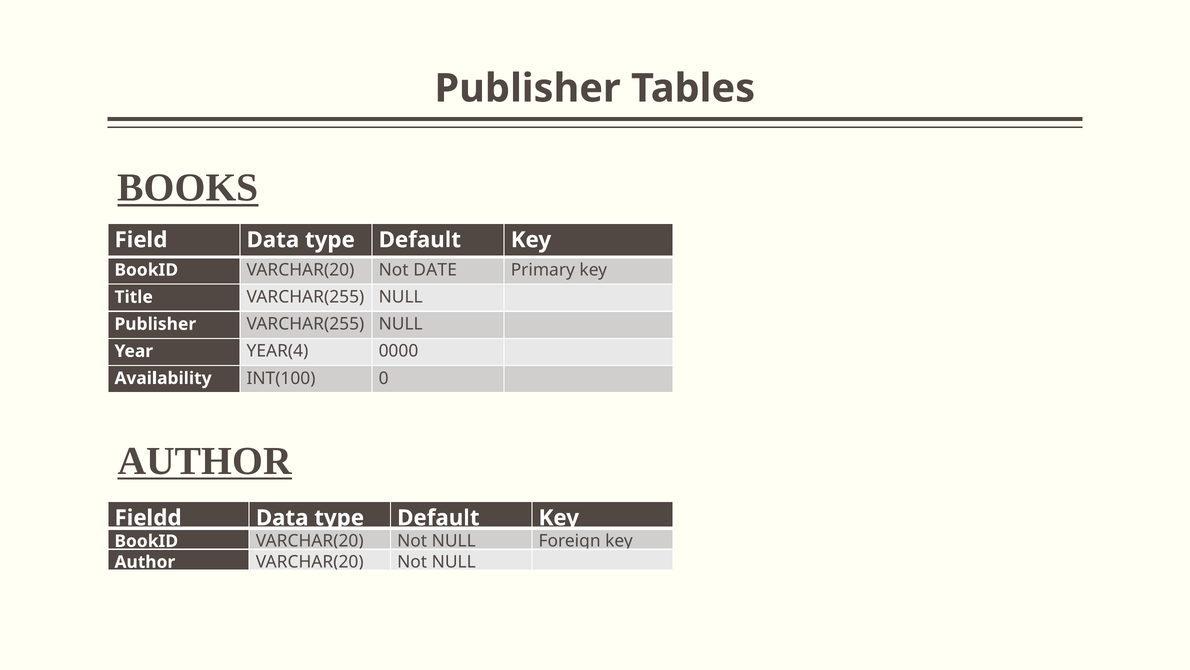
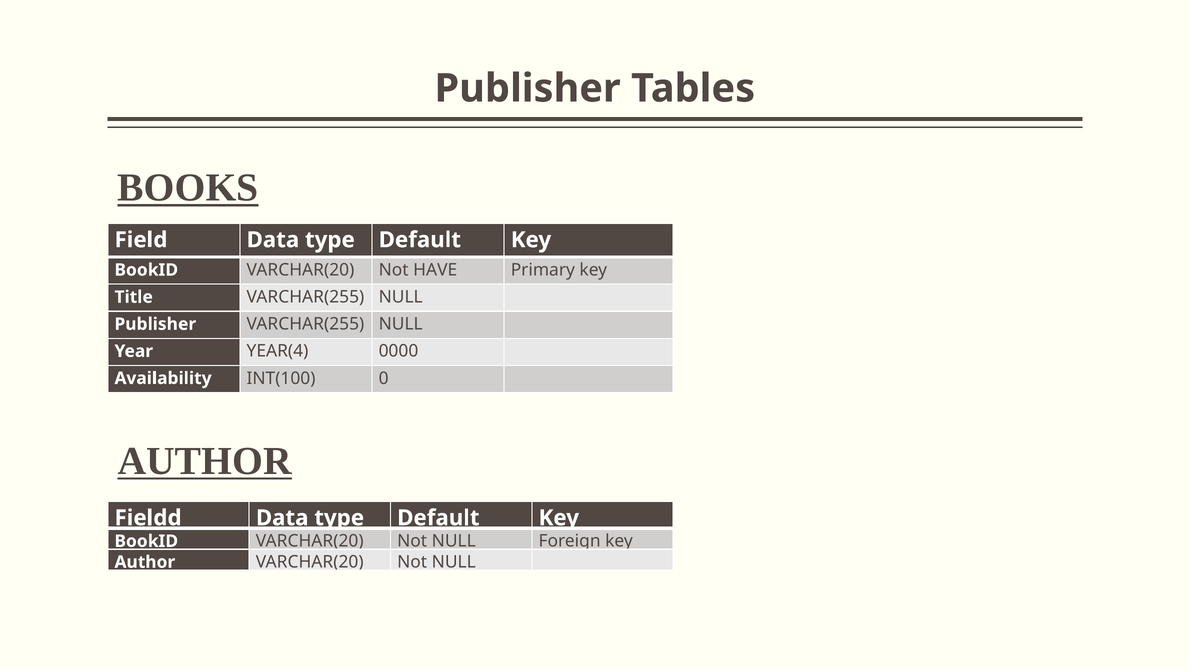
DATE: DATE -> HAVE (435, 270)
